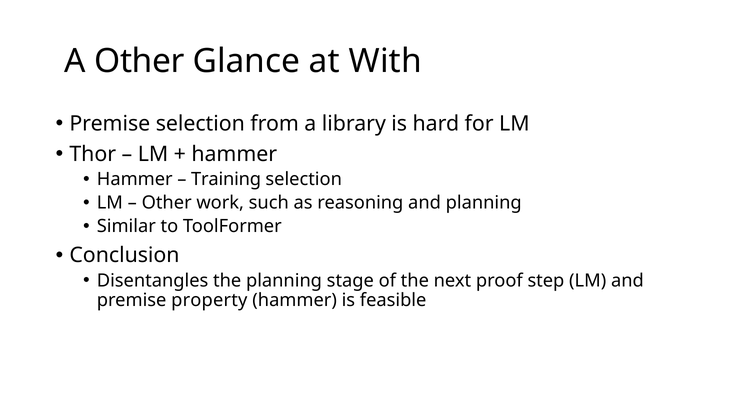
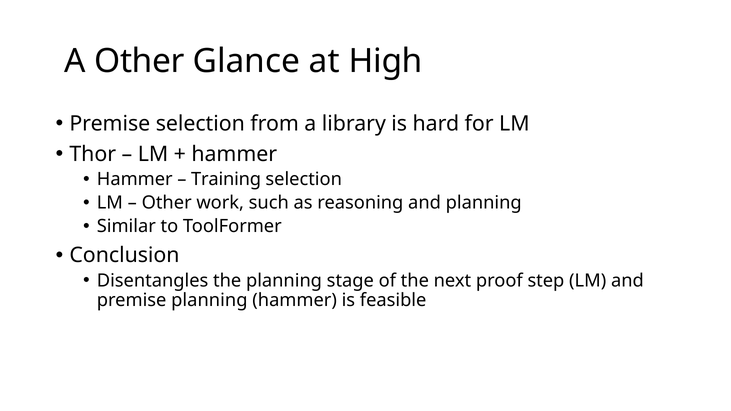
With: With -> High (386, 61)
premise property: property -> planning (209, 300)
